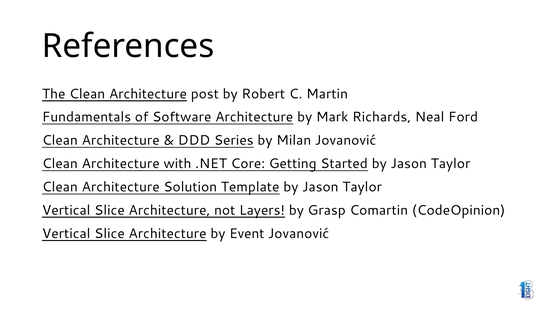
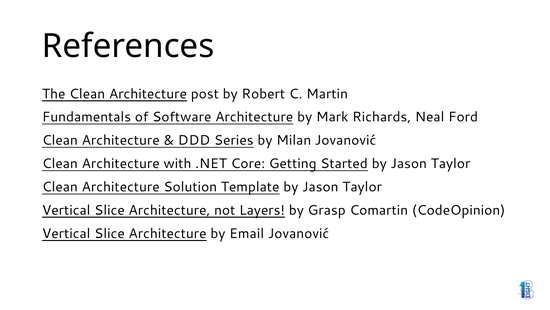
Event: Event -> Email (247, 233)
